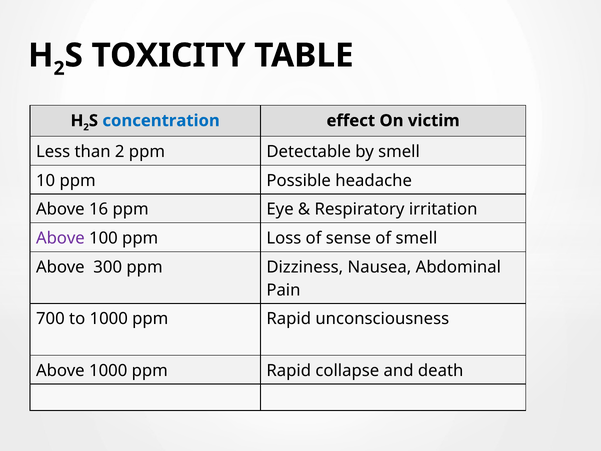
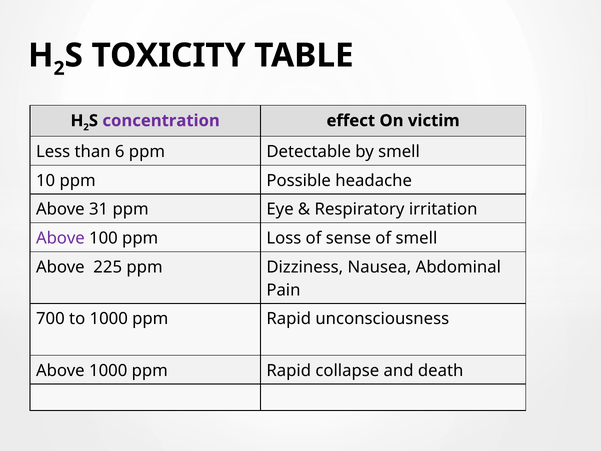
concentration colour: blue -> purple (161, 121)
than 2: 2 -> 6 (120, 152)
16: 16 -> 31 (99, 209)
300: 300 -> 225 (108, 267)
